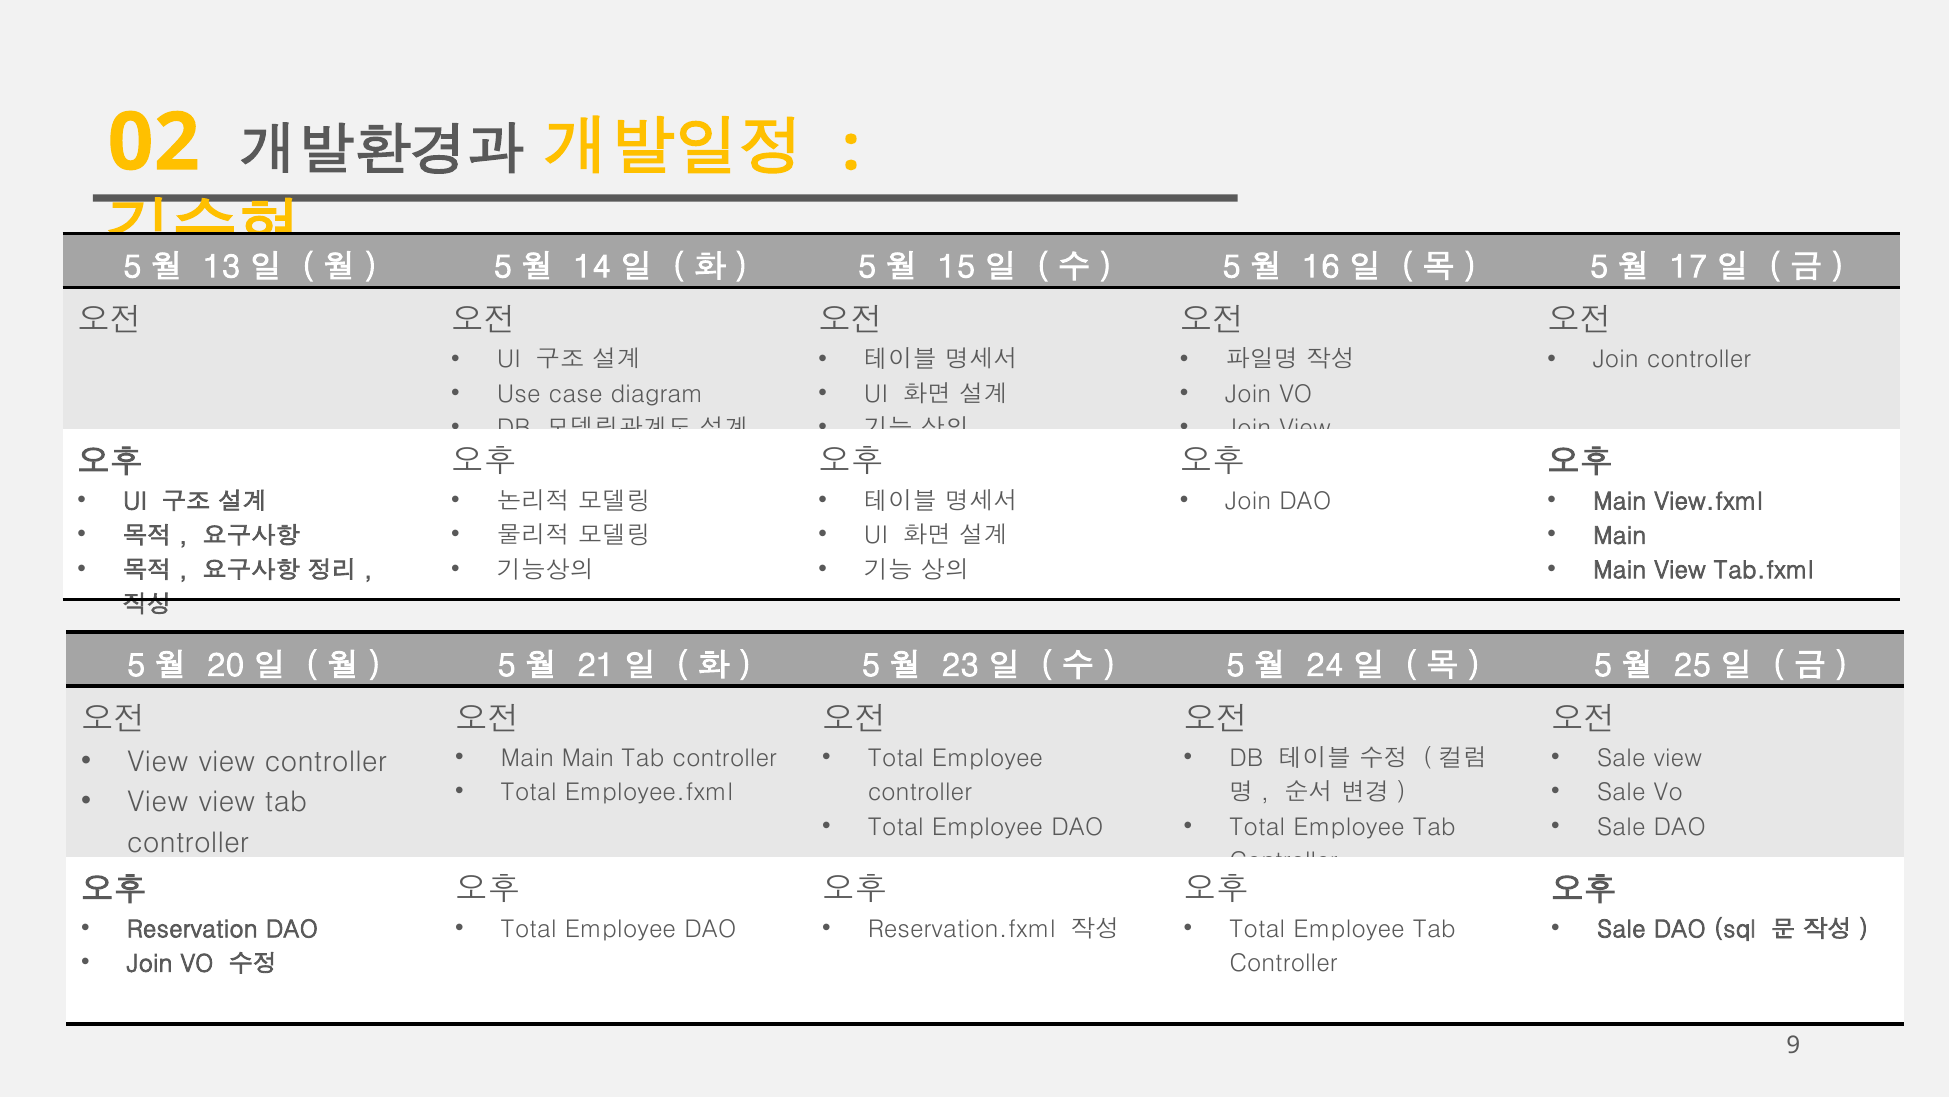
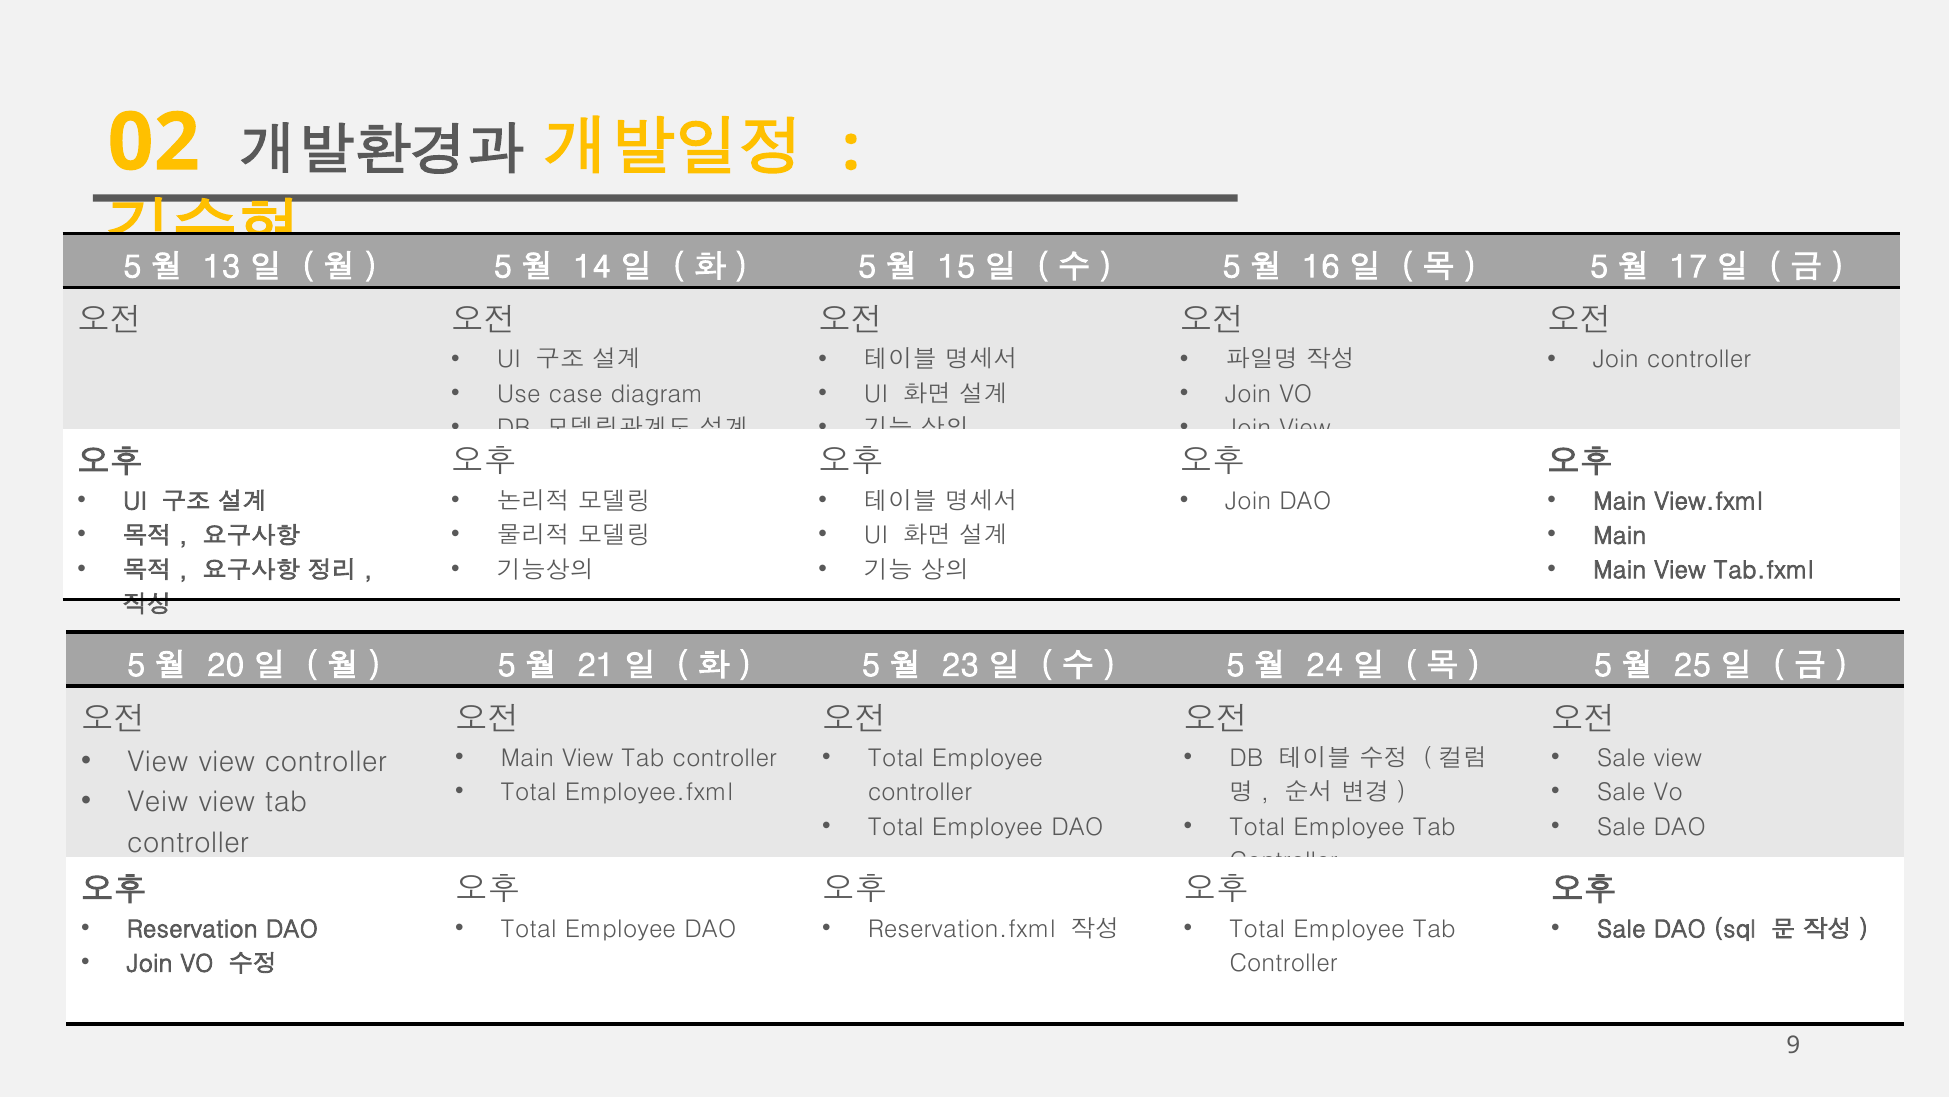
Main: Main -> View (588, 758)
View: View -> Veiw (158, 802)
